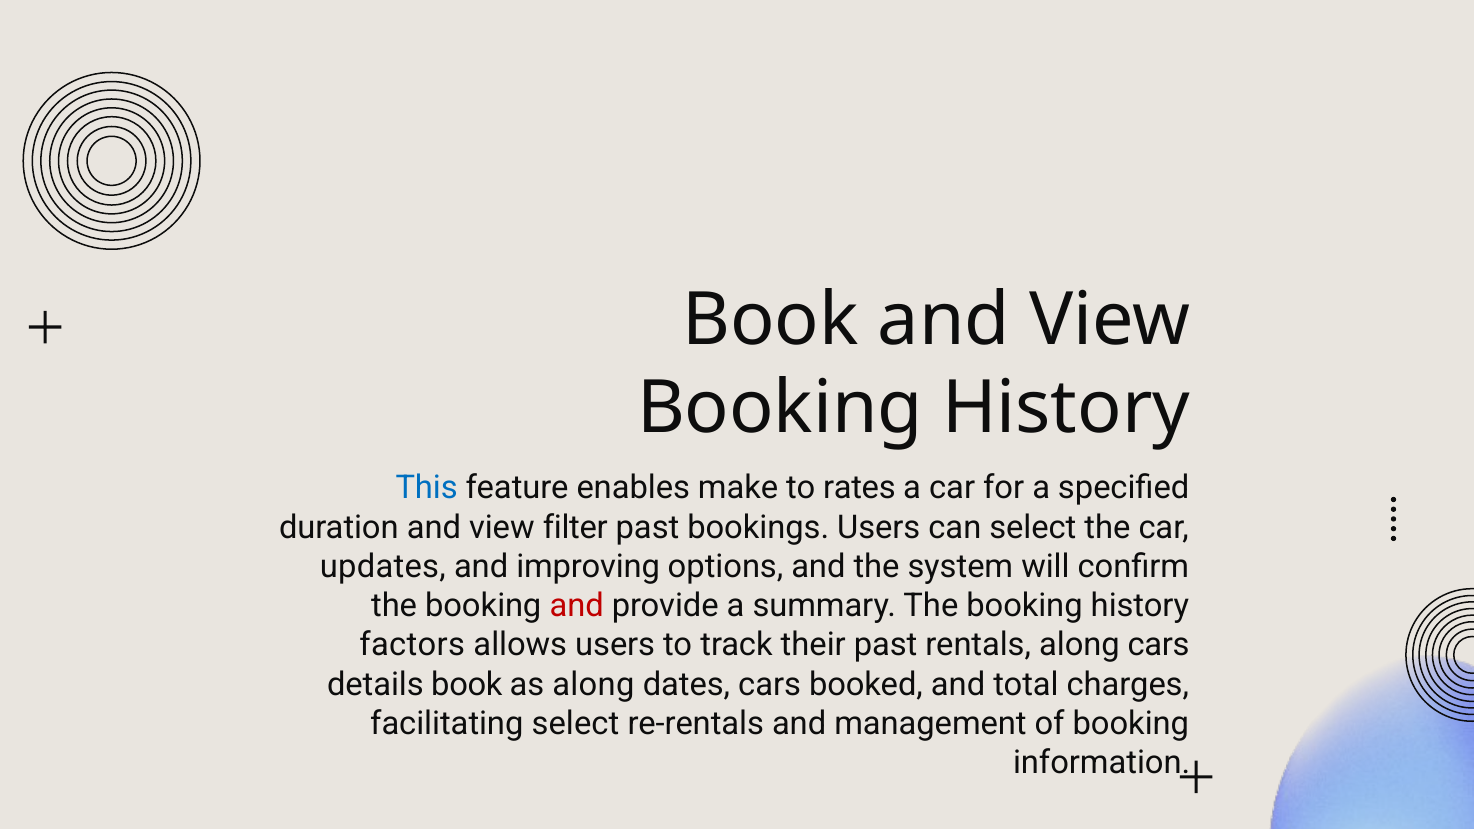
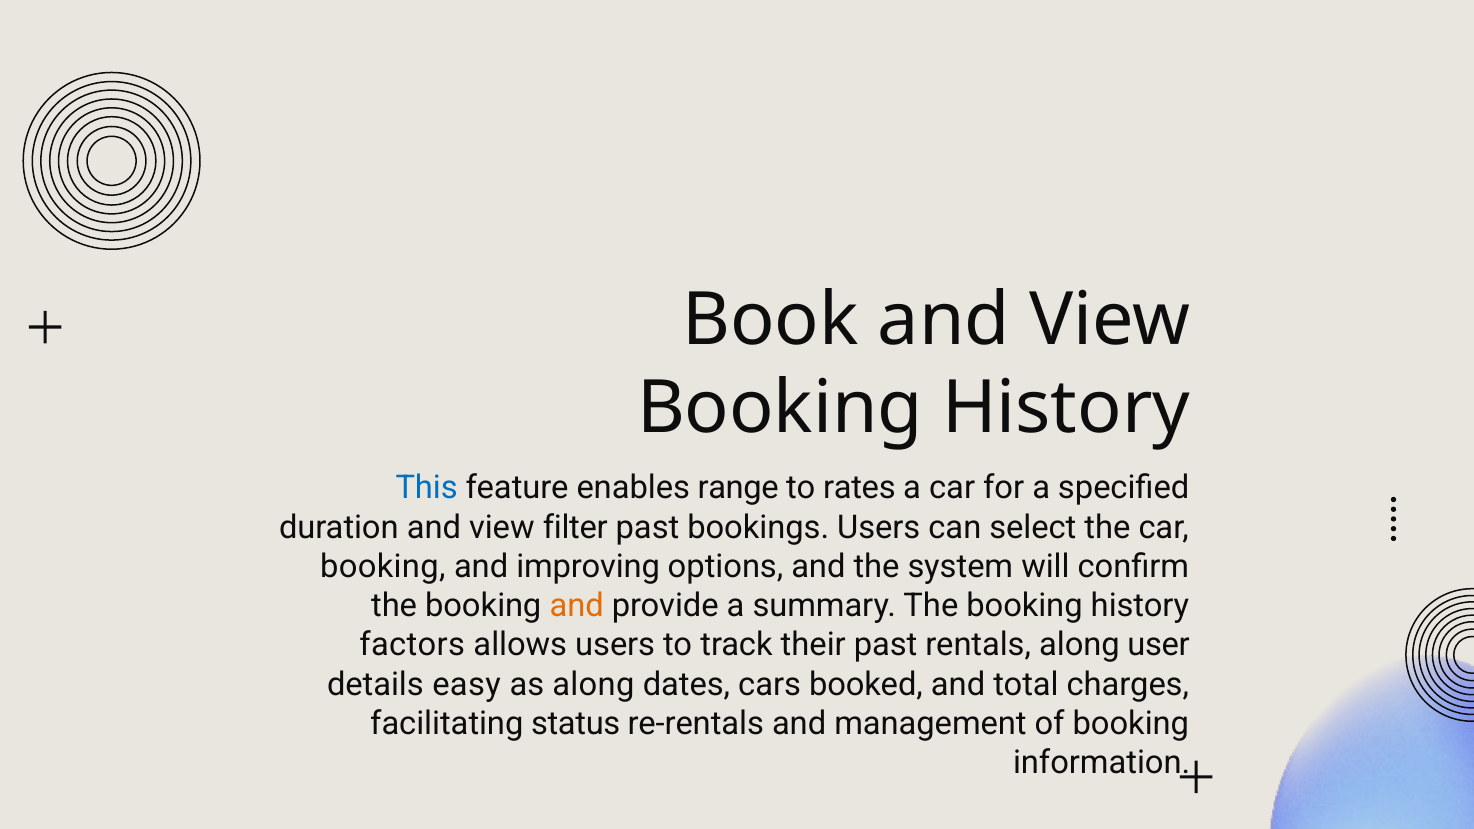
make: make -> range (738, 488)
updates: updates -> booking (383, 567)
and colour: red -> orange (577, 606)
along cars: cars -> user (1159, 645)
details book: book -> easy (467, 685)
facilitating select: select -> status (576, 724)
